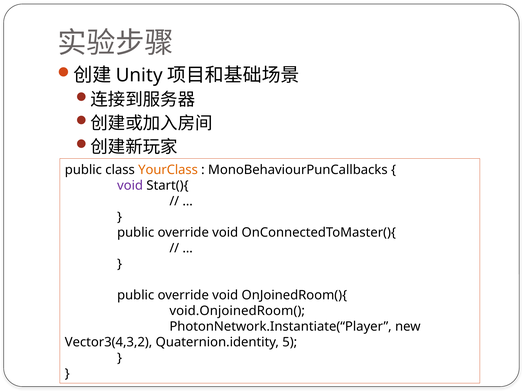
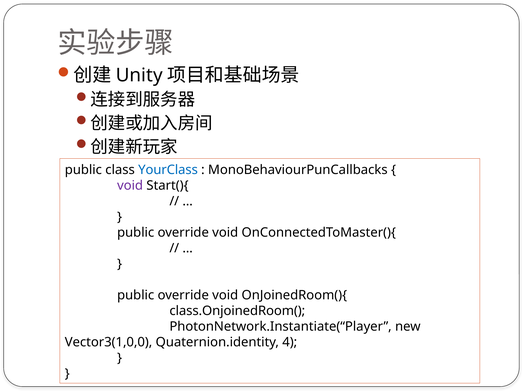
YourClass colour: orange -> blue (168, 170)
void.OnjoinedRoom(: void.OnjoinedRoom( -> class.OnjoinedRoom( (237, 311)
Vector3(4,3,2: Vector3(4,3,2 -> Vector3(1,0,0 (109, 342)
5: 5 -> 4 (290, 342)
